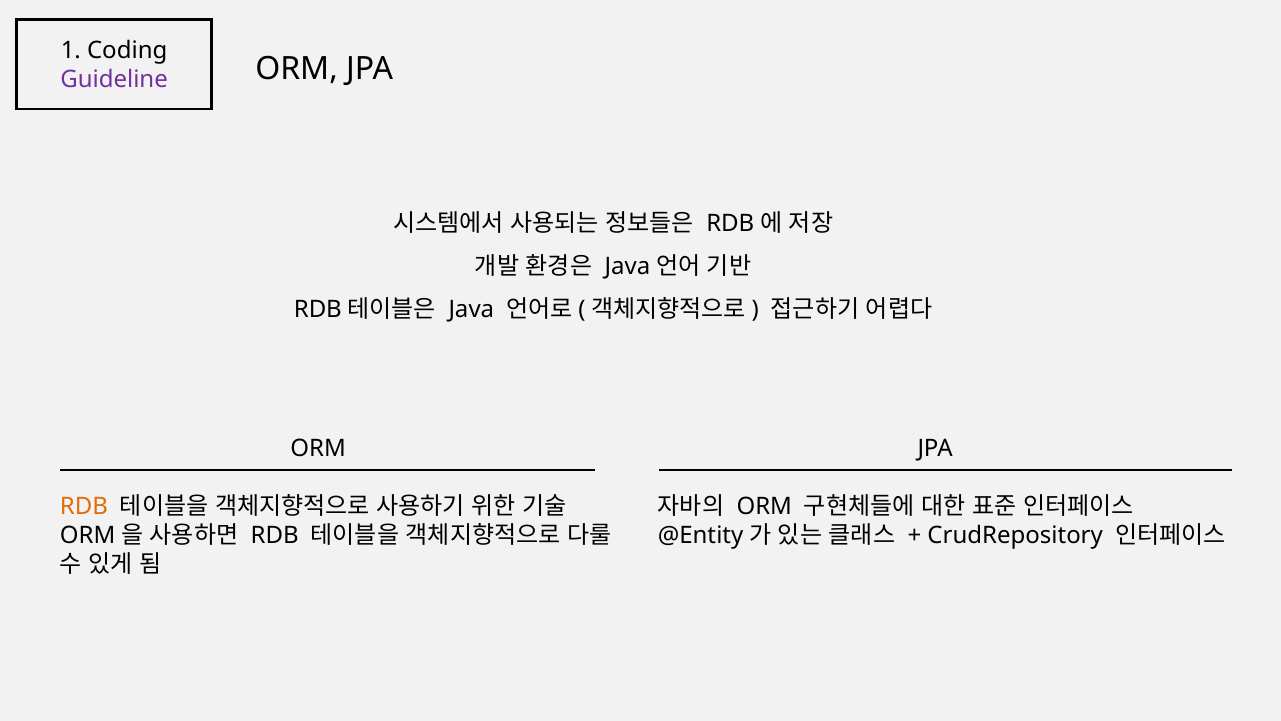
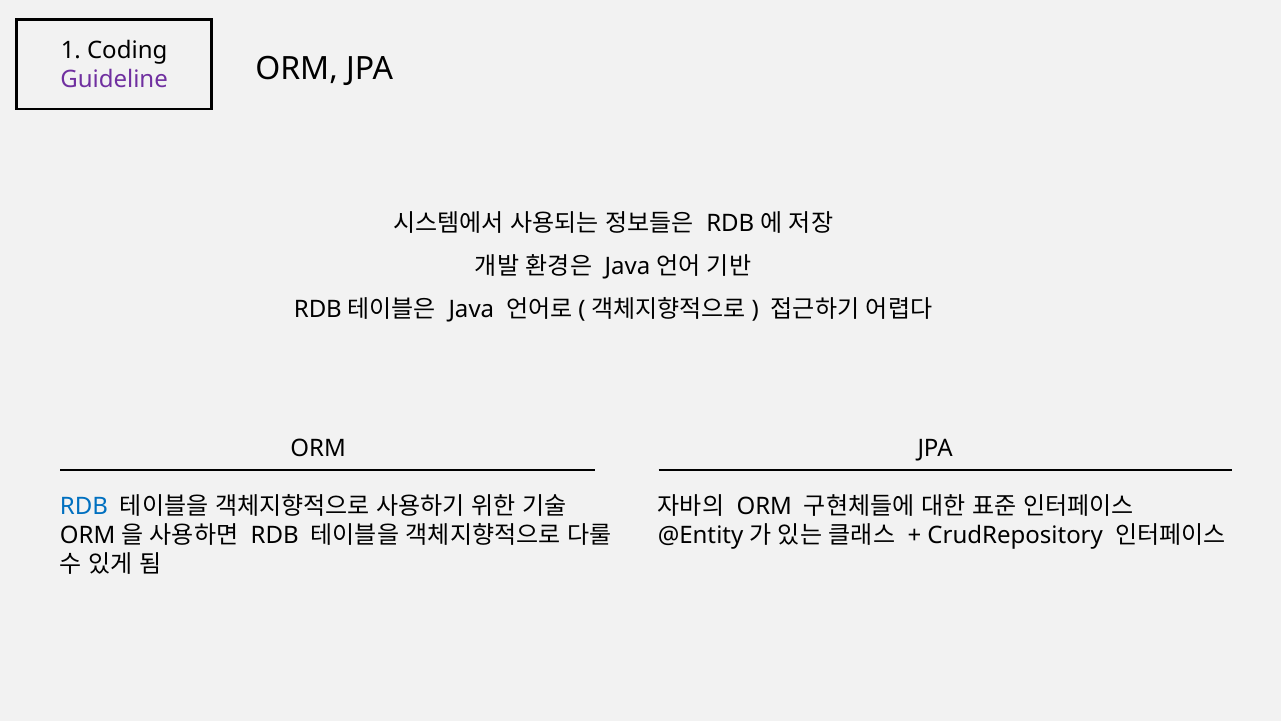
RDB colour: orange -> blue (84, 506)
